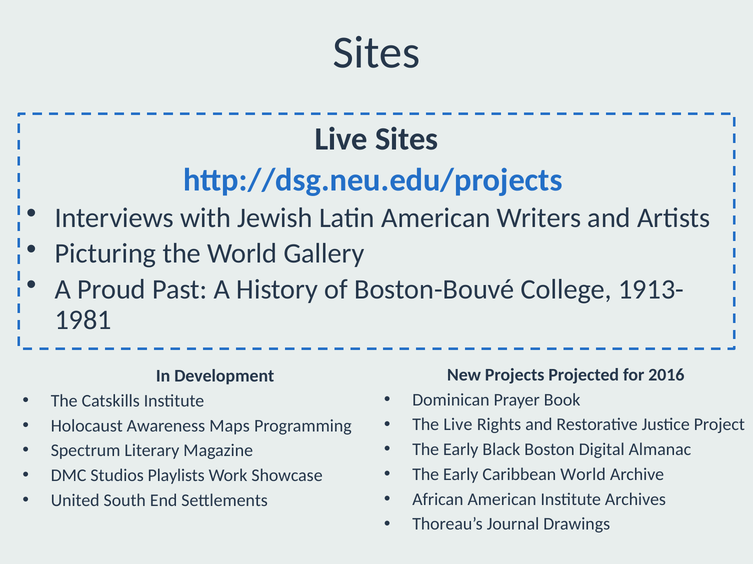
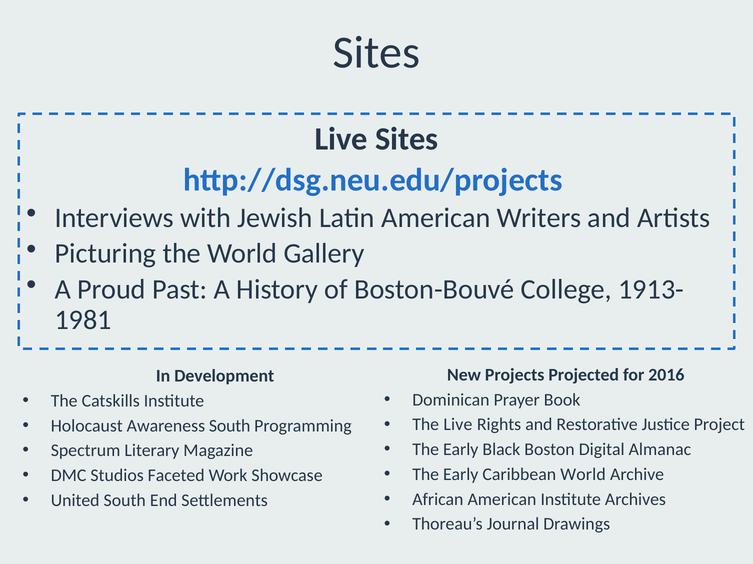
Awareness Maps: Maps -> South (230, 426)
Playlists: Playlists -> Faceted (176, 476)
